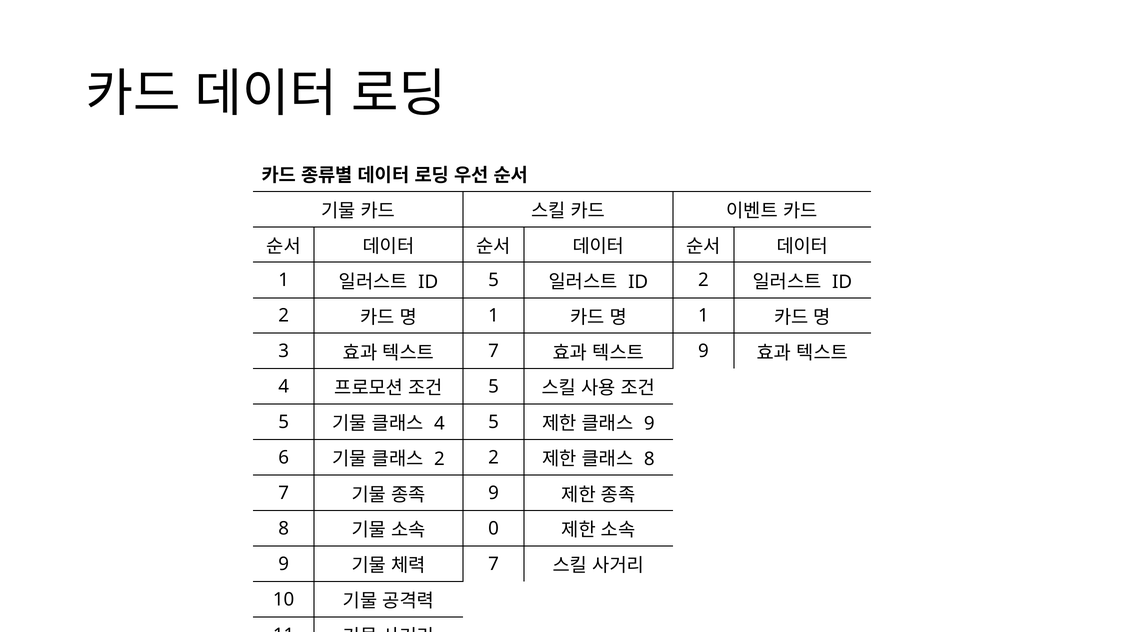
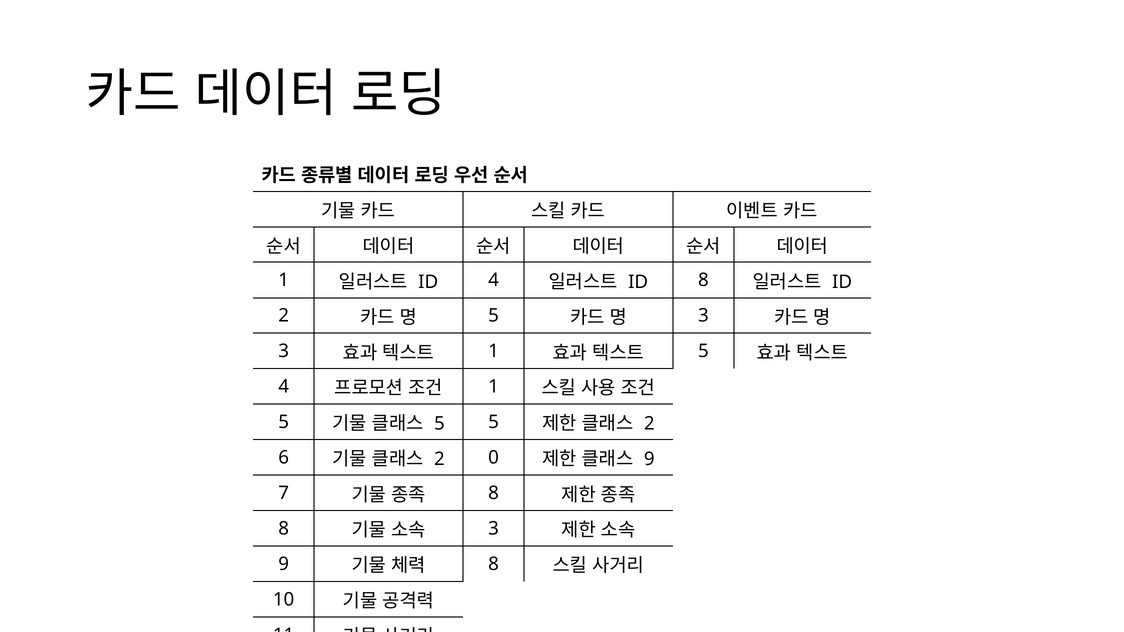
ID 5: 5 -> 4 (494, 280)
2: 2 -> 8 (703, 280)
1: 1 -> 5 (494, 316)
1: 1 -> 3 (703, 316)
7: 7 -> 1 (494, 351)
9: 9 -> 5 (703, 351)
5: 5 -> 1 (494, 387)
4: 4 -> 5 (439, 424)
9: 9 -> 2 (649, 424)
2 2: 2 -> 0 (494, 458)
8: 8 -> 9 (649, 459)
9: 9 -> 8 (494, 493)
0: 0 -> 3 (494, 529)
7: 7 -> 8 (494, 564)
